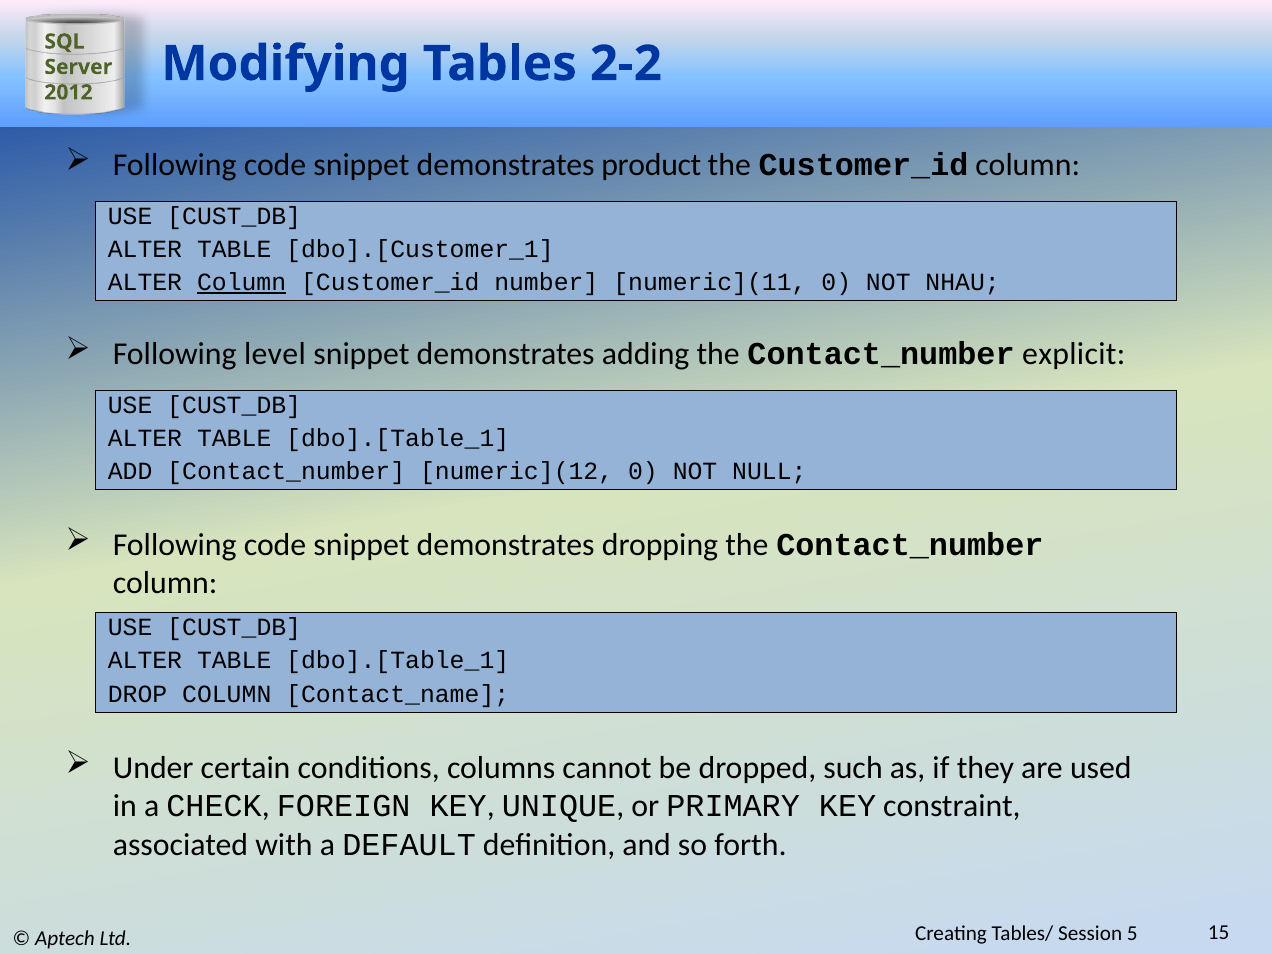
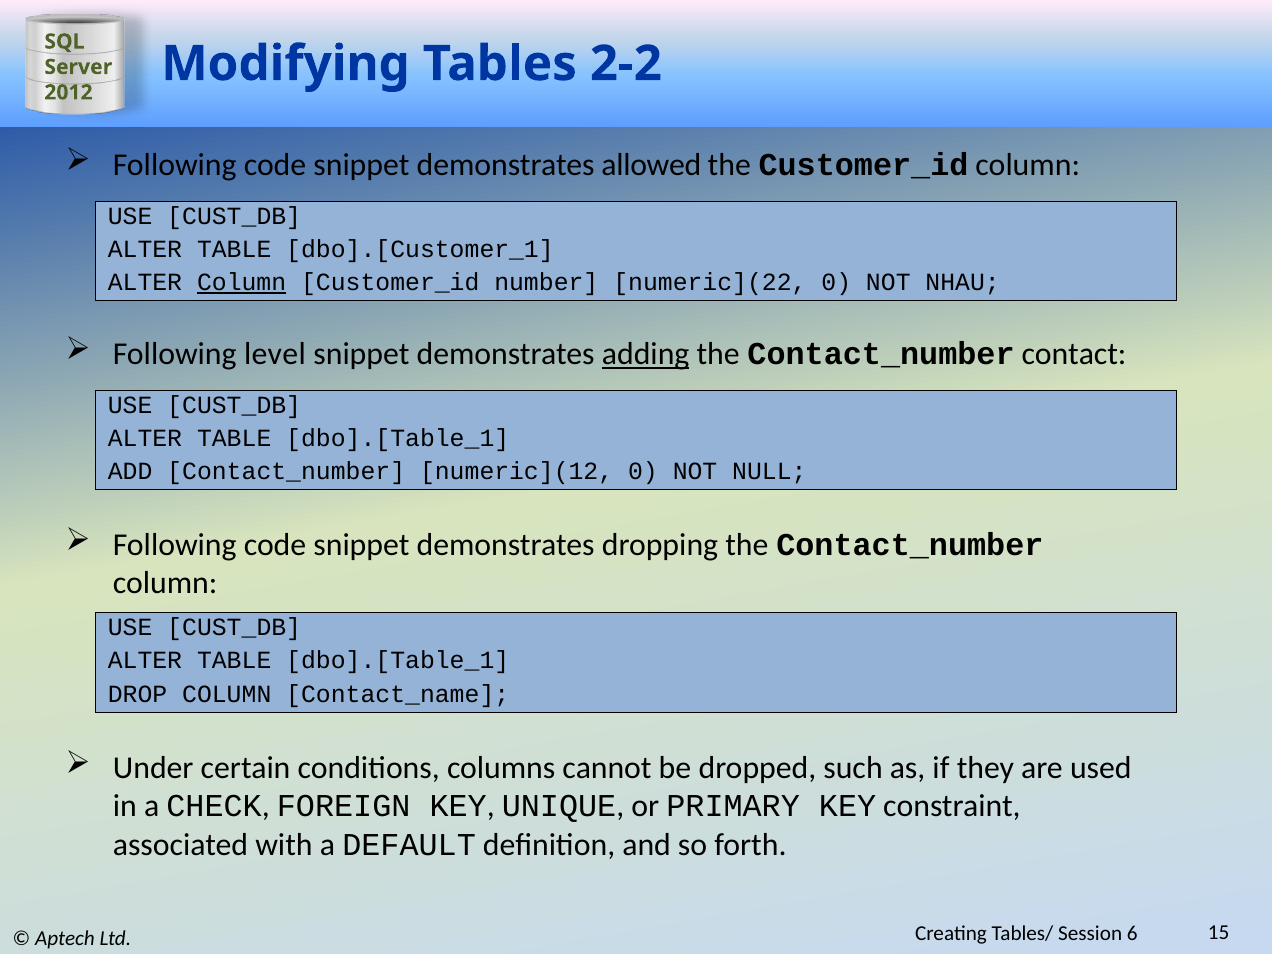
product: product -> allowed (651, 165)
numeric](11: numeric](11 -> numeric](22 (710, 282)
adding underline: none -> present (646, 354)
explicit: explicit -> contact (1074, 354)
5: 5 -> 6 (1132, 933)
